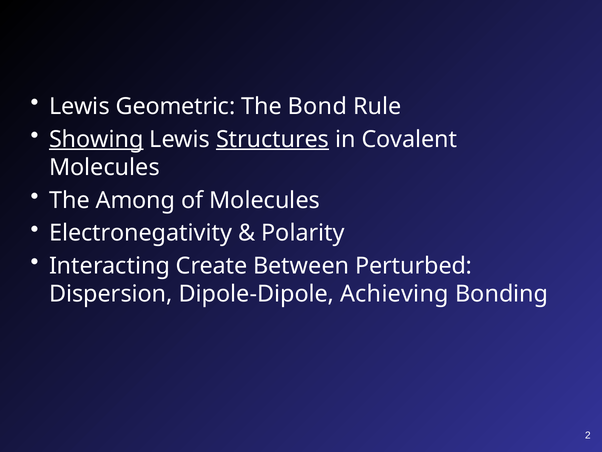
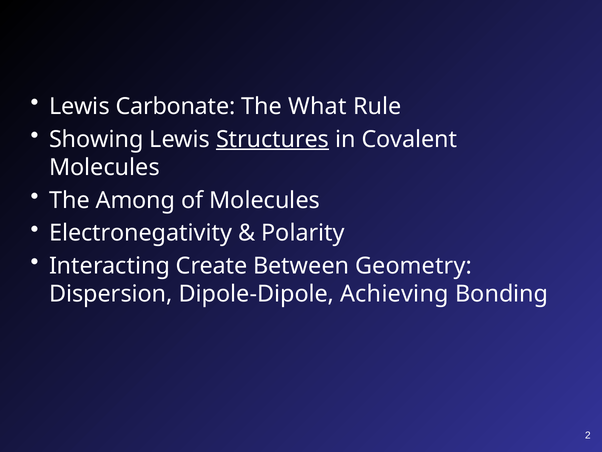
Geometric: Geometric -> Carbonate (176, 106)
Bond: Bond -> What (317, 106)
Showing underline: present -> none (96, 139)
Perturbed: Perturbed -> Geometry (414, 266)
